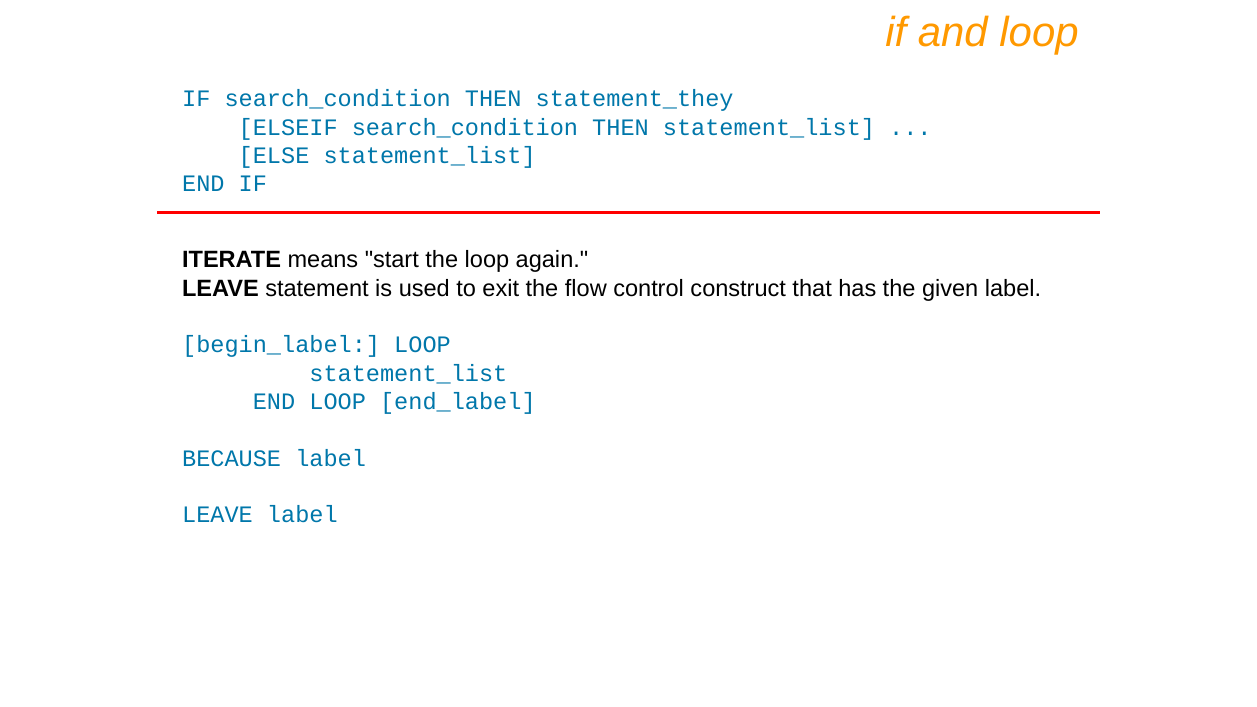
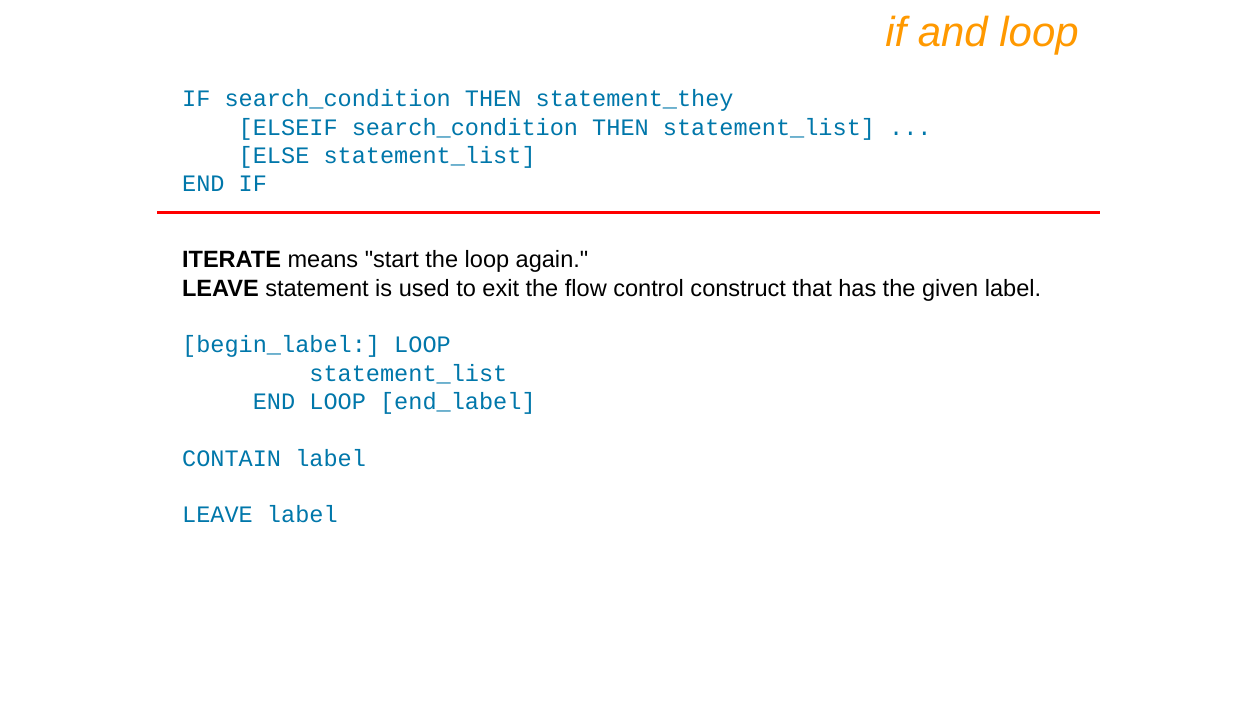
BECAUSE: BECAUSE -> CONTAIN (232, 458)
